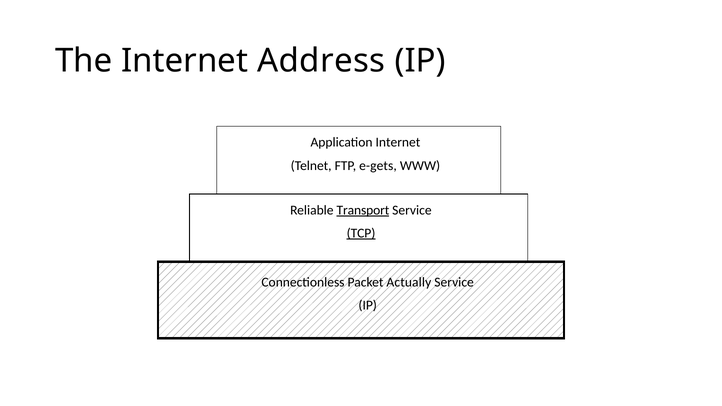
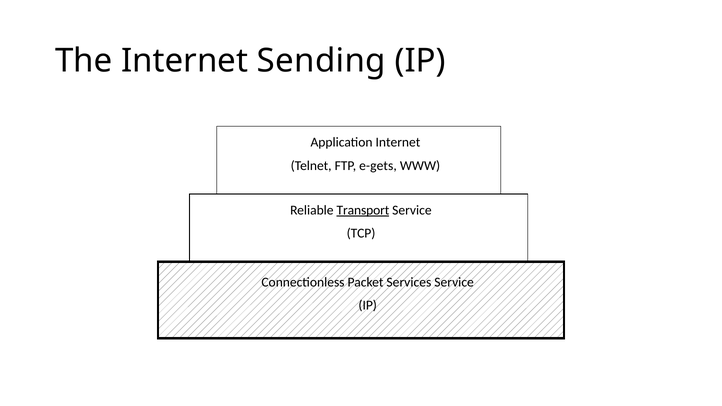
Address: Address -> Sending (321, 61)
TCP underline: present -> none (361, 233)
Actually: Actually -> Services (409, 282)
